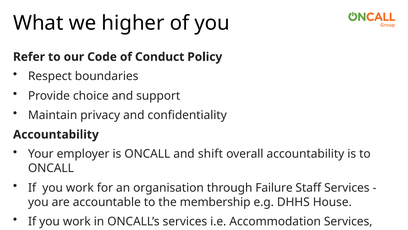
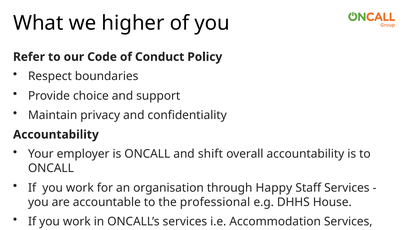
Failure: Failure -> Happy (274, 187)
membership: membership -> professional (215, 202)
